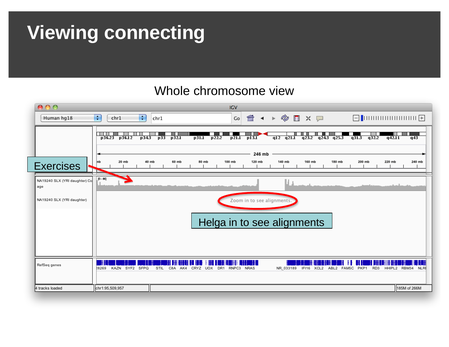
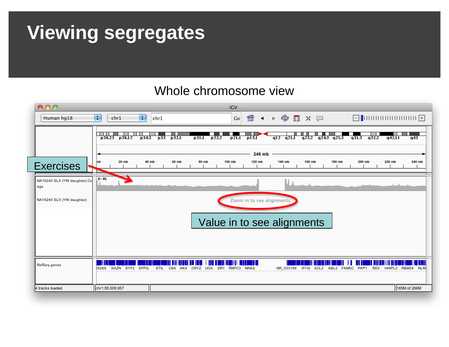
connecting: connecting -> segregates (155, 33)
Helga: Helga -> Value (212, 223)
